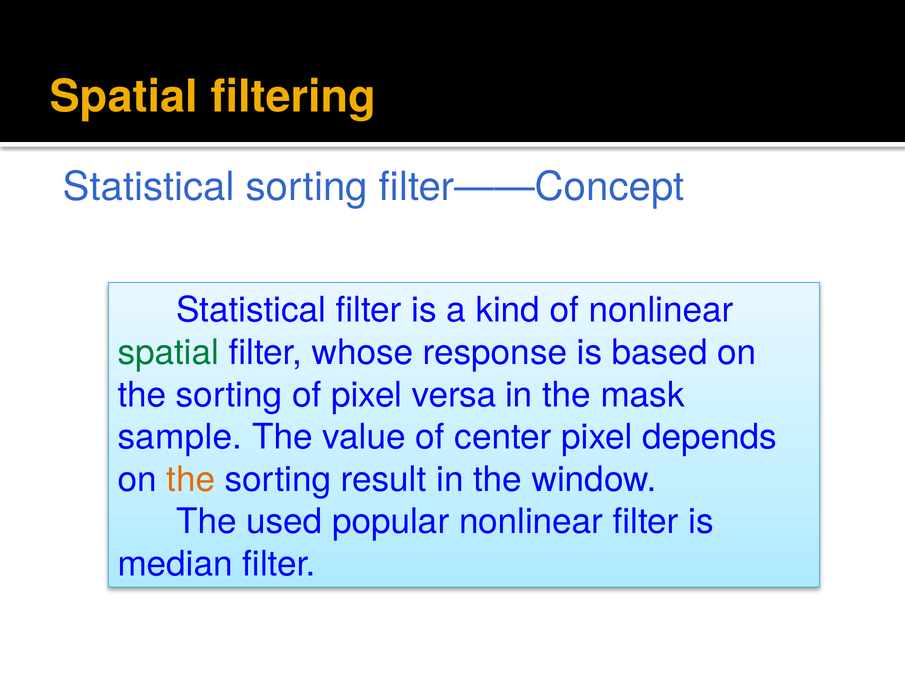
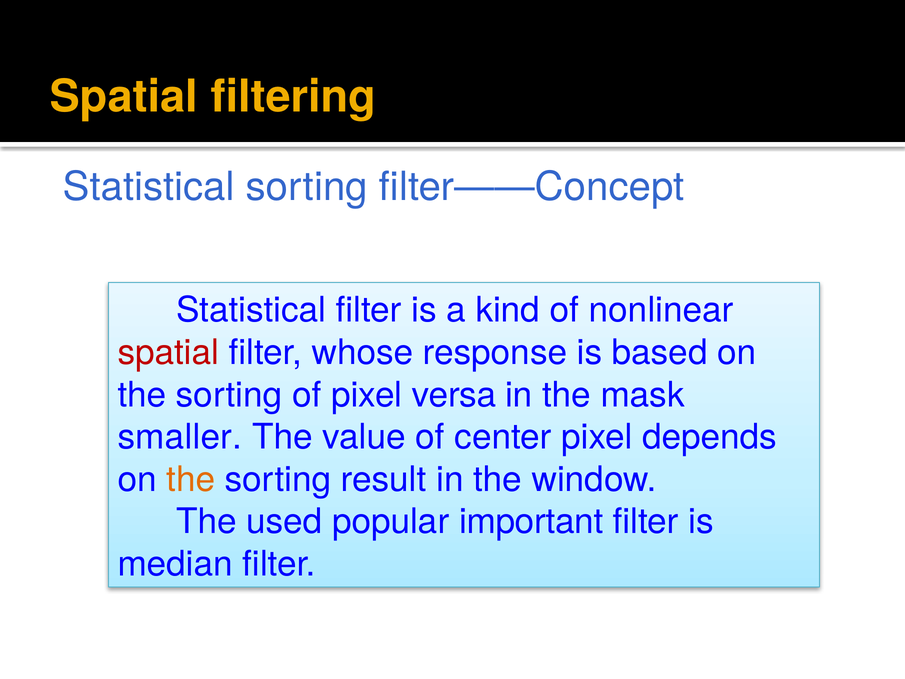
spatial colour: green -> red (168, 353)
sample: sample -> smaller (180, 437)
popular nonlinear: nonlinear -> important (531, 522)
